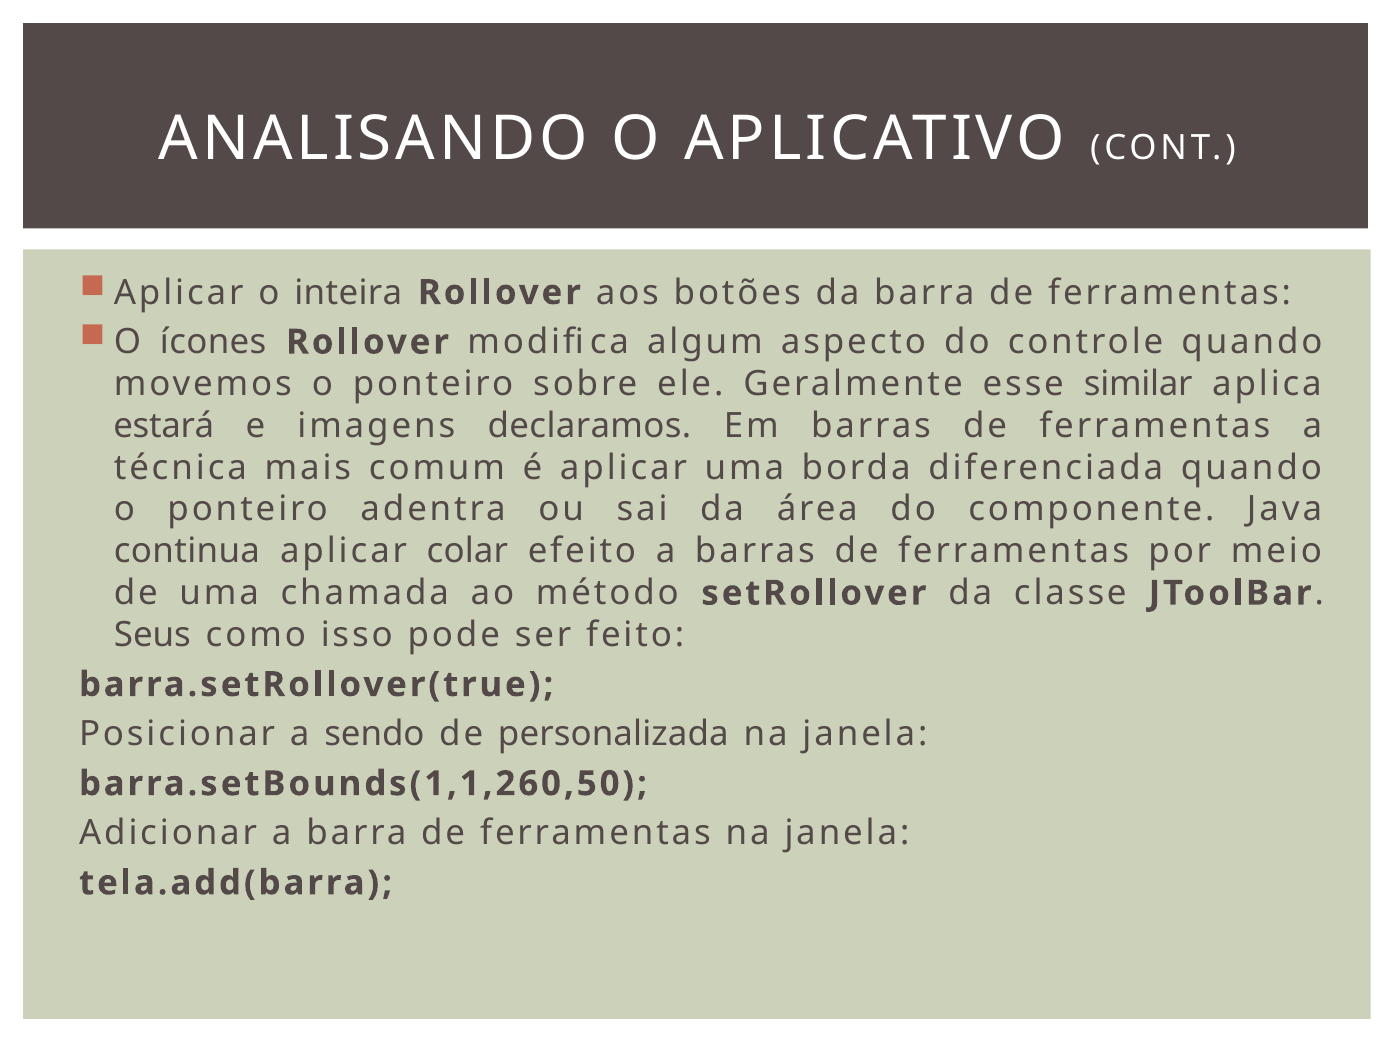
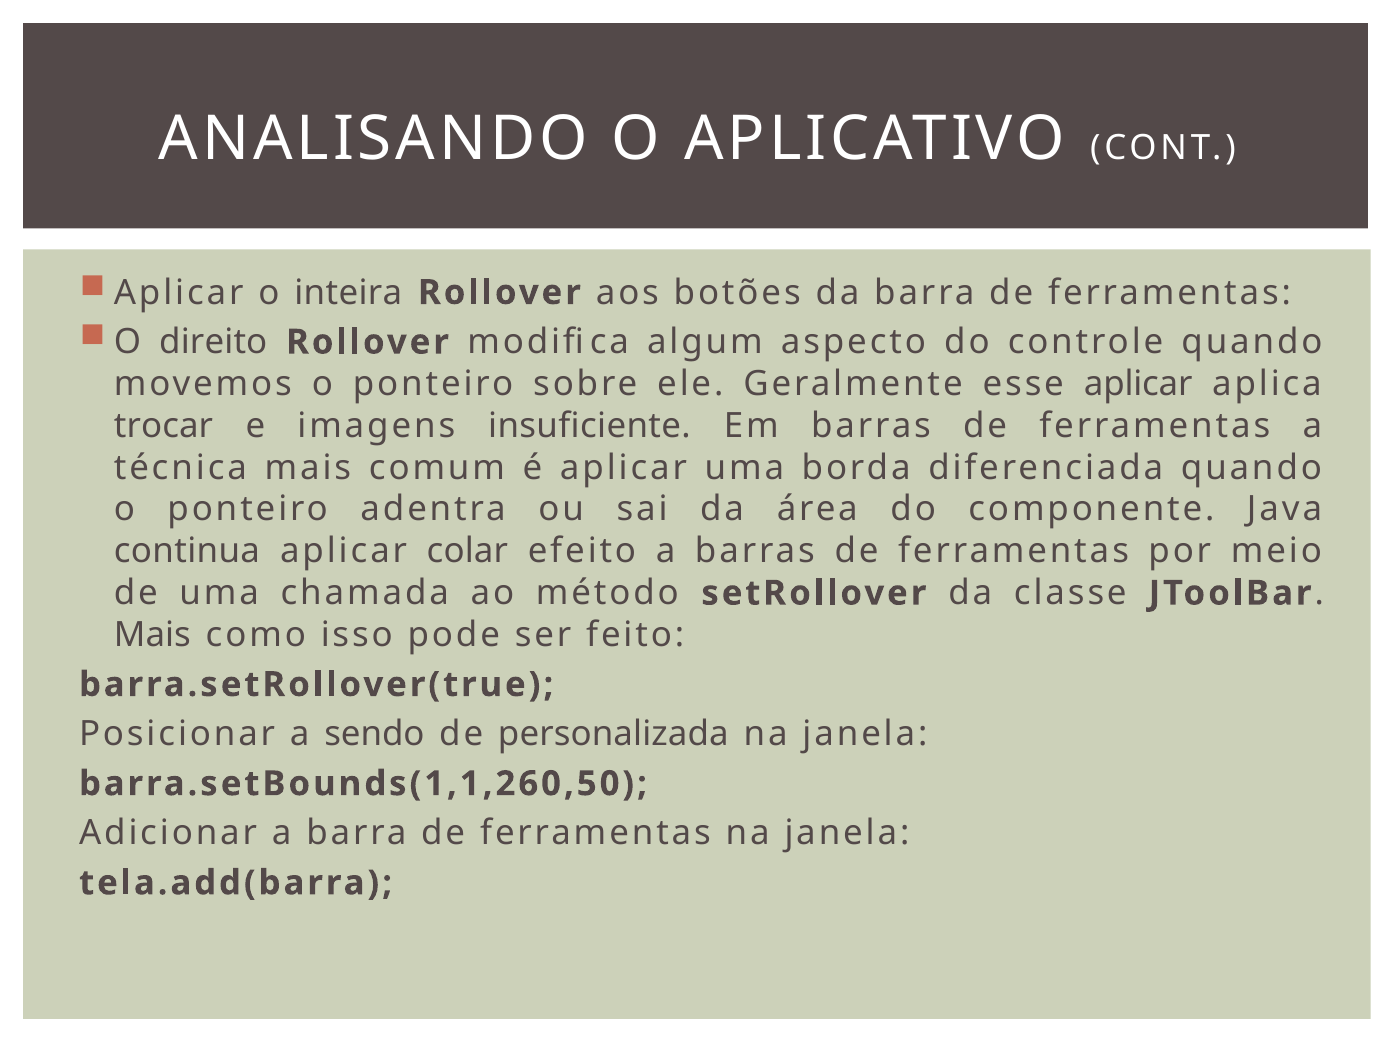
ícones: ícones -> direito (213, 342)
esse similar: similar -> aplicar (1138, 384)
estará: estará -> trocar (164, 426)
declaramos: declaramos -> insuficiente (589, 426)
Seus: Seus -> Mais (152, 635)
